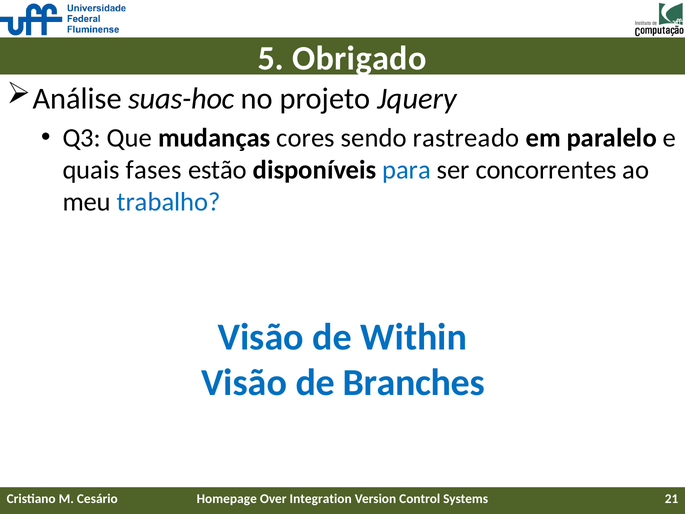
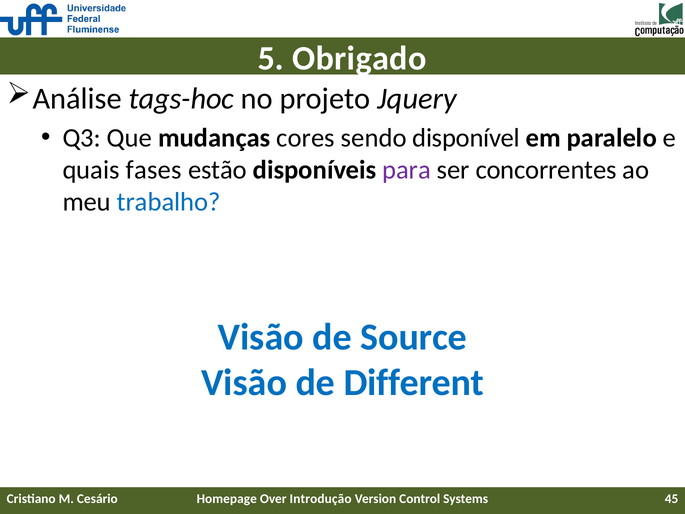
suas-hoc: suas-hoc -> tags-hoc (181, 99)
rastreado: rastreado -> disponível (466, 138)
para colour: blue -> purple (407, 170)
Within: Within -> Source (414, 337)
Branches: Branches -> Different (414, 383)
Integration: Integration -> Introdução (321, 499)
21: 21 -> 45 (672, 499)
